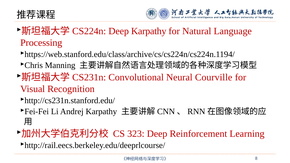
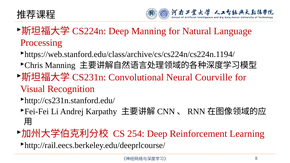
Deep Karpathy: Karpathy -> Manning (149, 31)
323: 323 -> 254 (136, 134)
